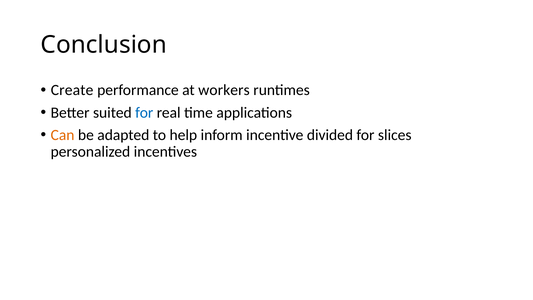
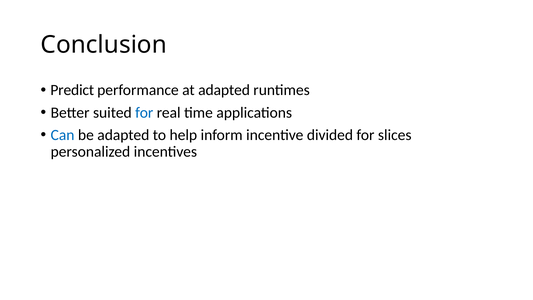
Create: Create -> Predict (72, 90)
at workers: workers -> adapted (224, 90)
Can colour: orange -> blue (63, 135)
